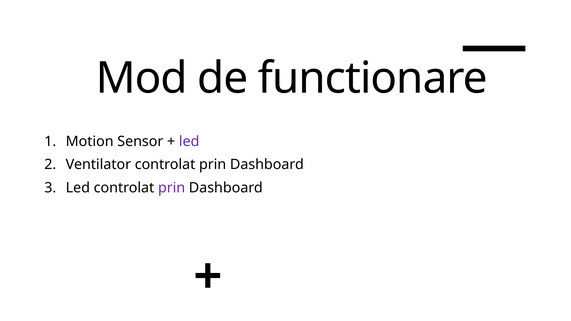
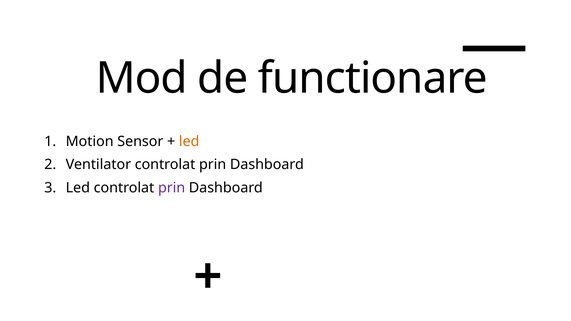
led colour: purple -> orange (189, 142)
